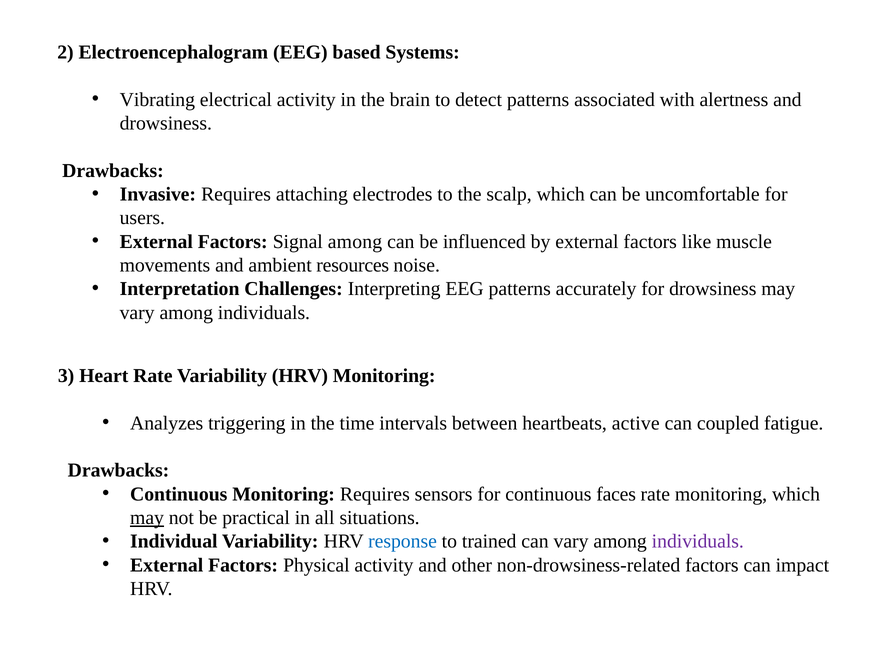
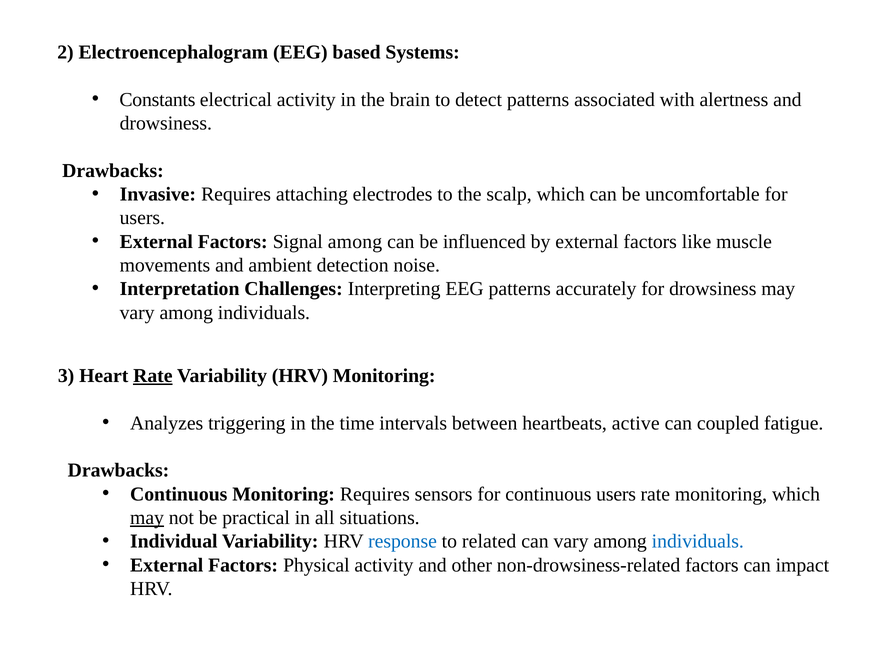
Vibrating: Vibrating -> Constants (157, 99)
resources: resources -> detection (353, 265)
Rate underline: none -> present (153, 376)
continuous faces: faces -> users (616, 494)
trained: trained -> related (489, 541)
individuals colour: purple -> blue (698, 541)
